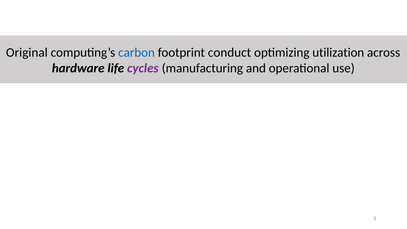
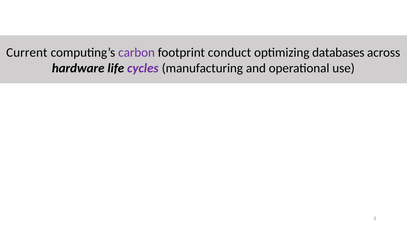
Original: Original -> Current (27, 52)
carbon colour: blue -> purple (137, 52)
utilization: utilization -> databases (338, 52)
